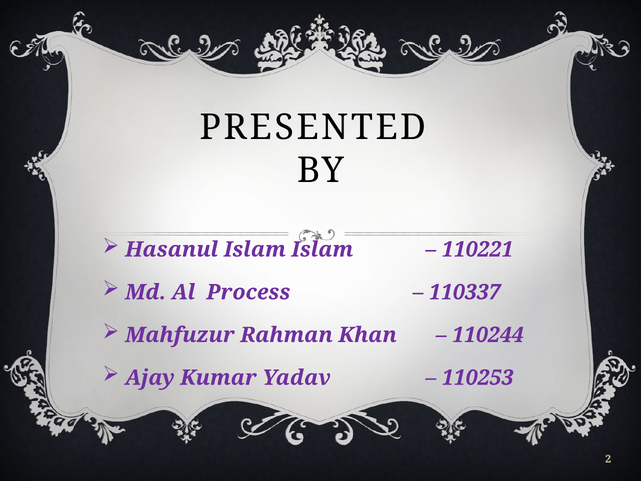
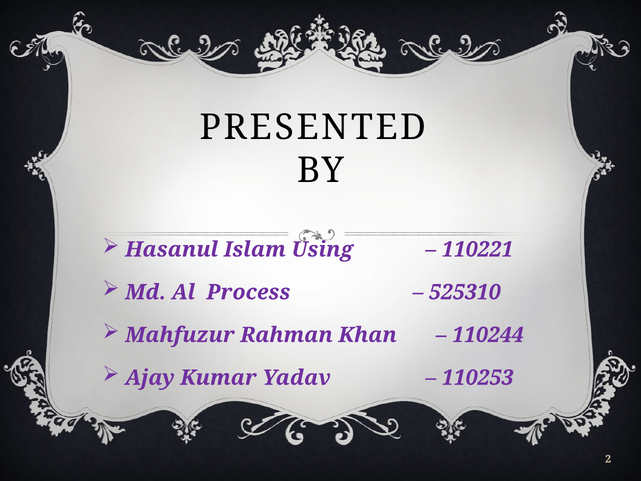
Islam Islam: Islam -> Using (322, 249)
110337: 110337 -> 525310 (465, 292)
